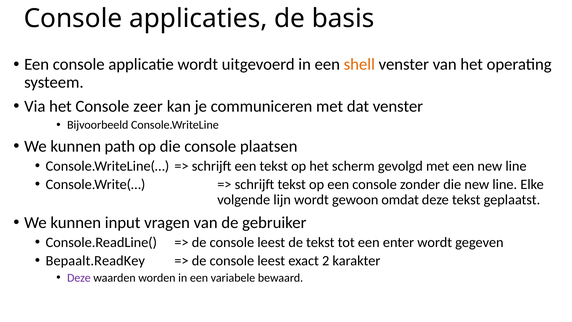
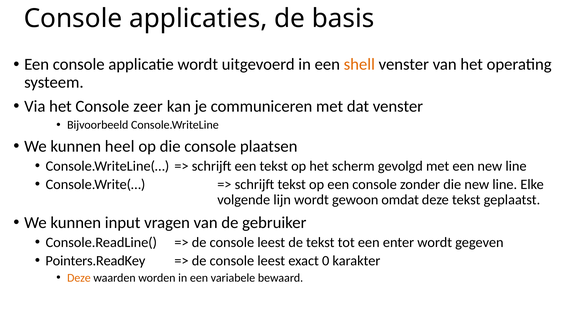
path: path -> heel (120, 146)
Bepaalt.ReadKey: Bepaalt.ReadKey -> Pointers.ReadKey (95, 261)
2: 2 -> 0 (326, 261)
Deze colour: purple -> orange (79, 278)
